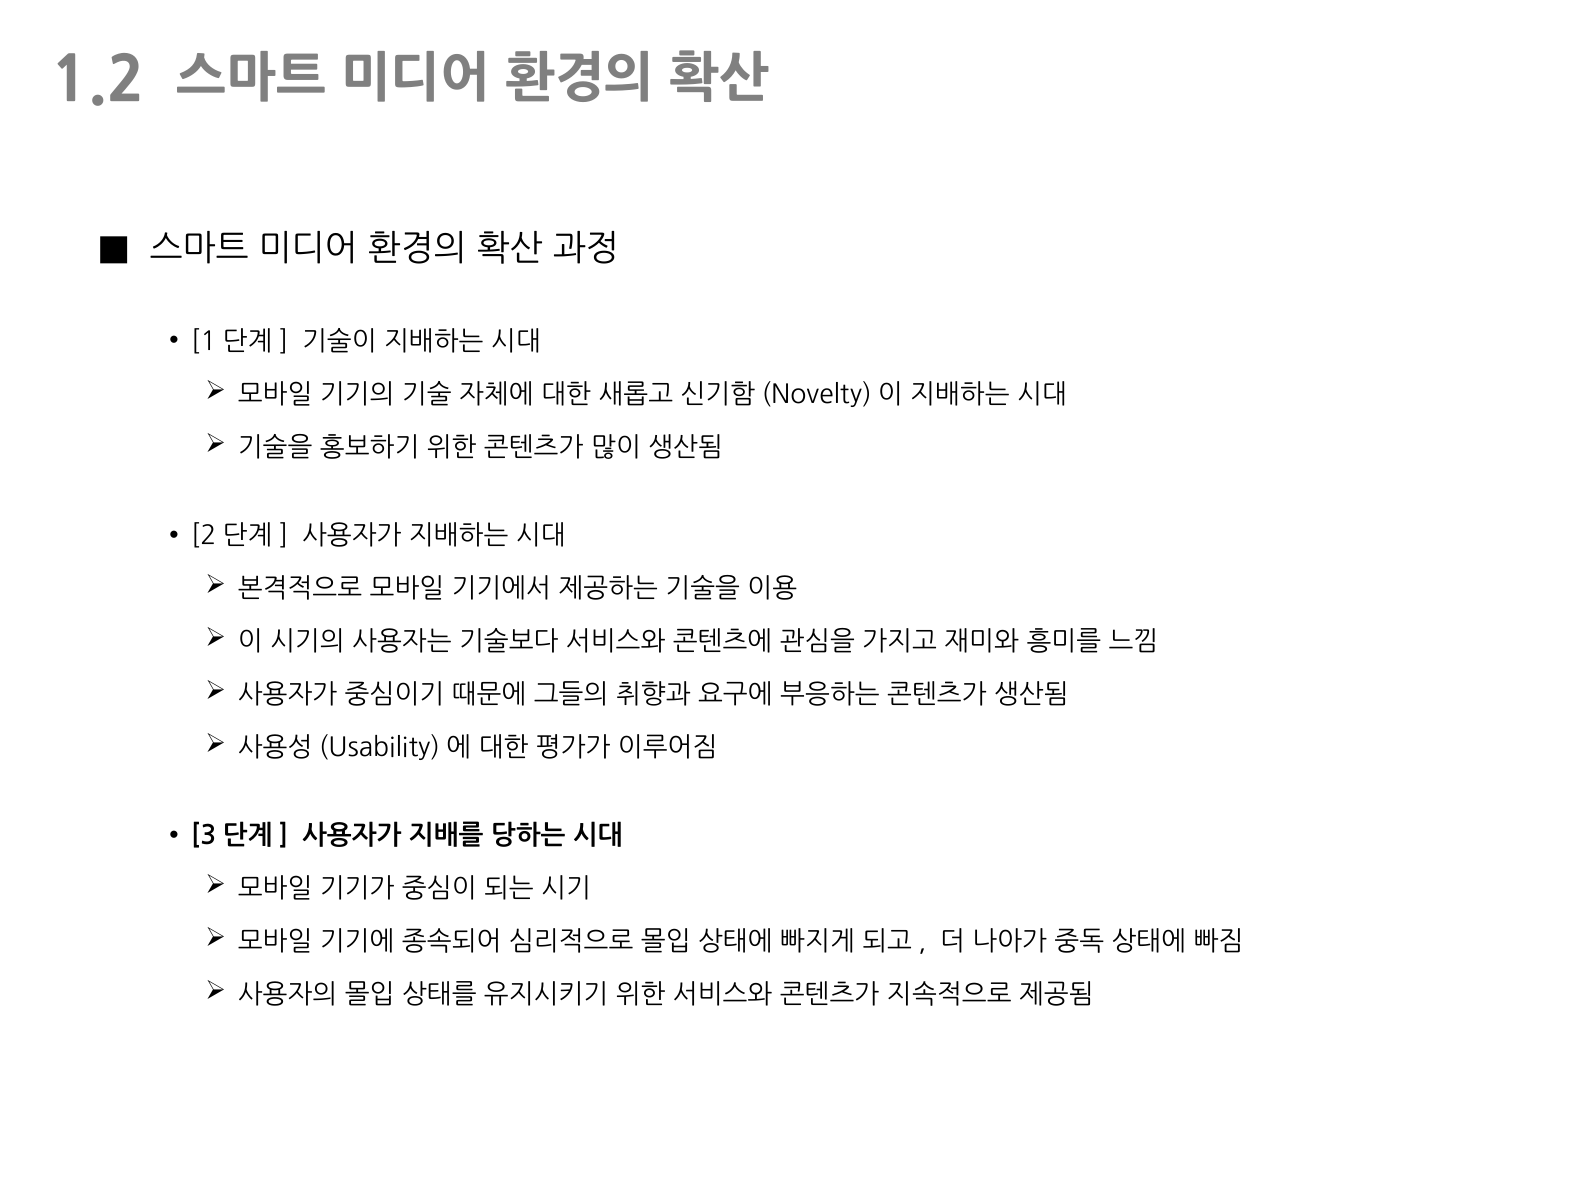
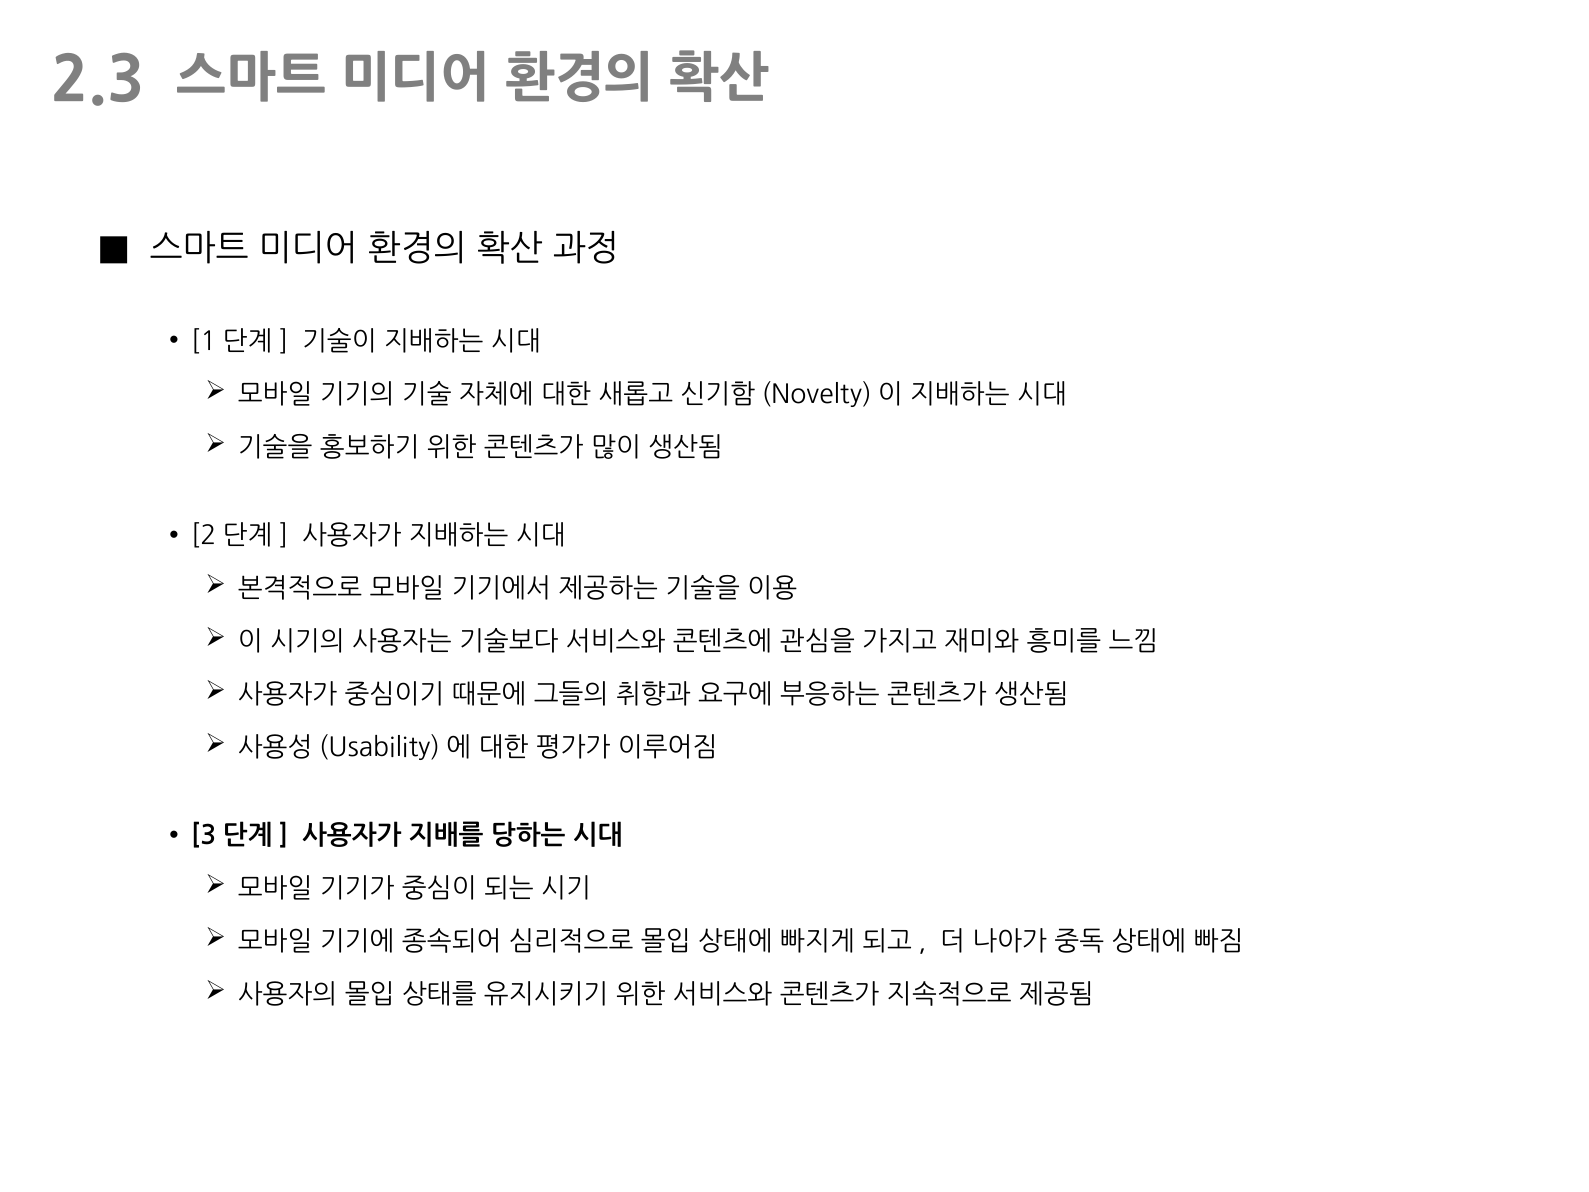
1.2: 1.2 -> 2.3 (98, 81)
